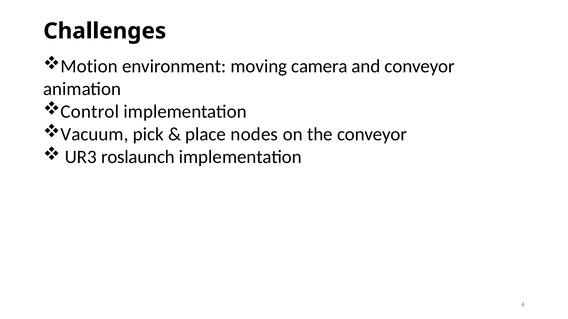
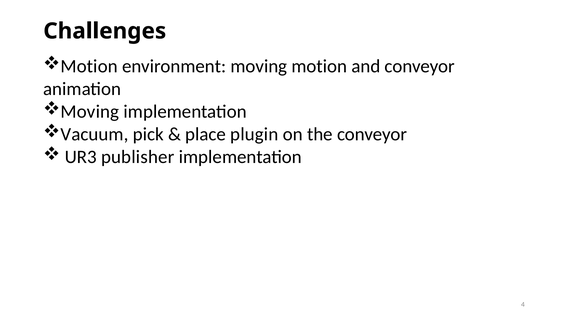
moving camera: camera -> motion (319, 66)
Control: Control -> Moving (90, 112)
nodes: nodes -> plugin (254, 135)
roslaunch: roslaunch -> publisher (138, 157)
